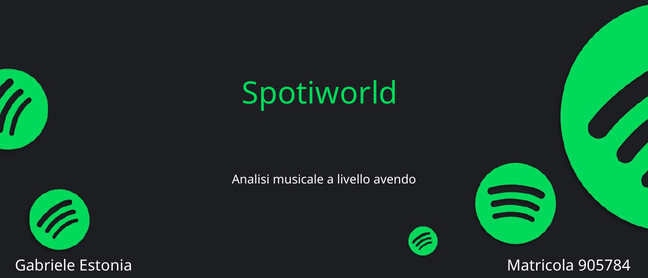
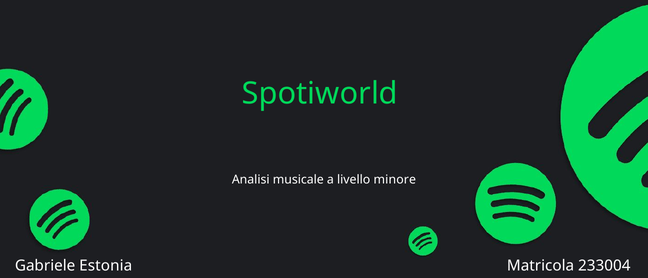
avendo: avendo -> minore (395, 179)
905784: 905784 -> 233004 (604, 265)
